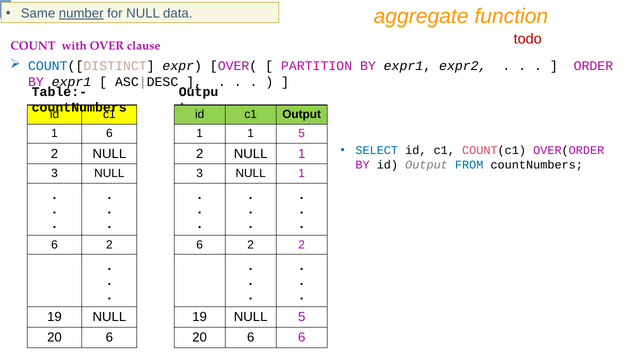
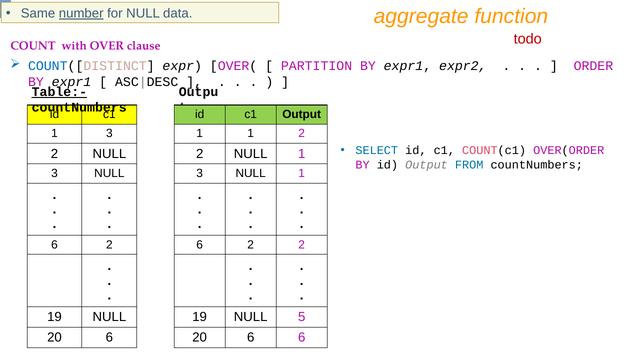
Table:- underline: none -> present (59, 92)
6: 6 -> 3 (109, 134)
1 5: 5 -> 2 (302, 134)
